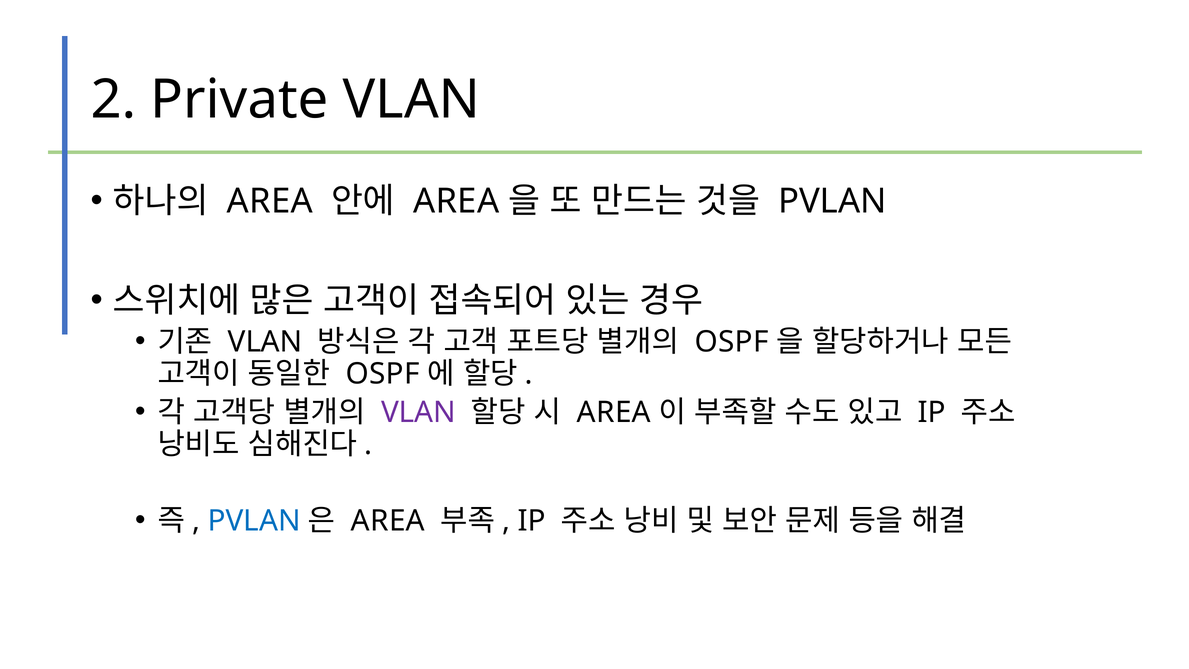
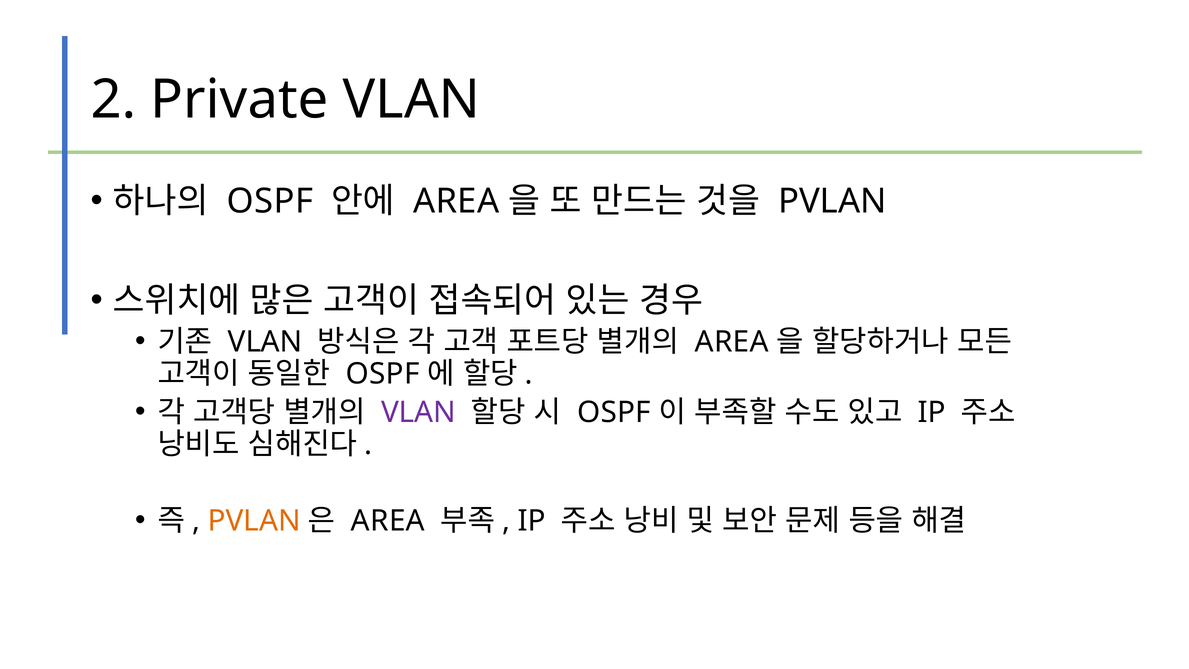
AREA: AREA -> OSPF (270, 201)
OSPF: OSPF -> AREA (732, 342)
AREA: AREA -> OSPF (614, 412)
PVLAN colour: blue -> orange (254, 521)
